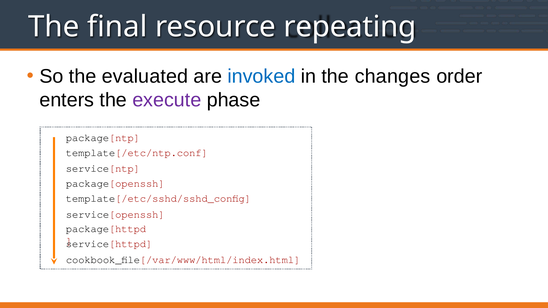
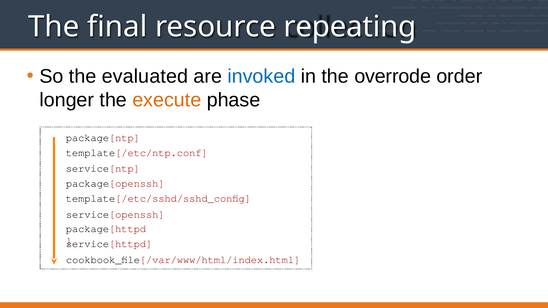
changes: changes -> overrode (393, 77)
enters: enters -> longer (67, 100)
execute colour: purple -> orange (167, 100)
